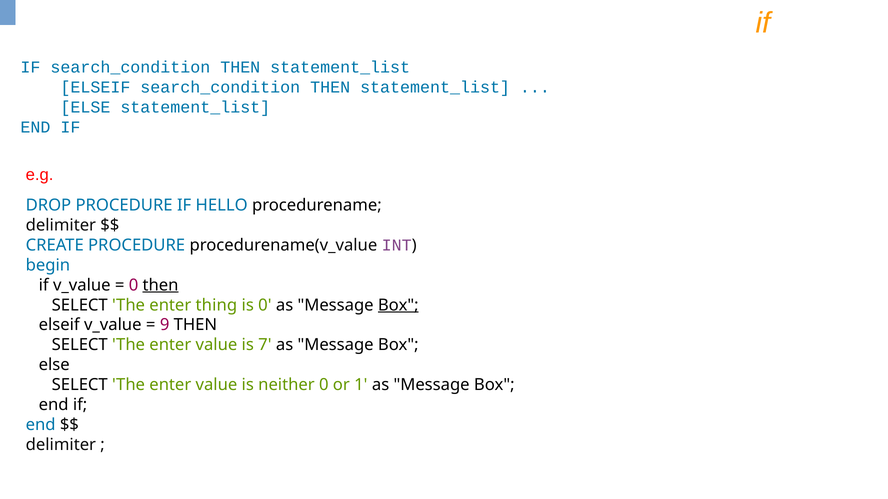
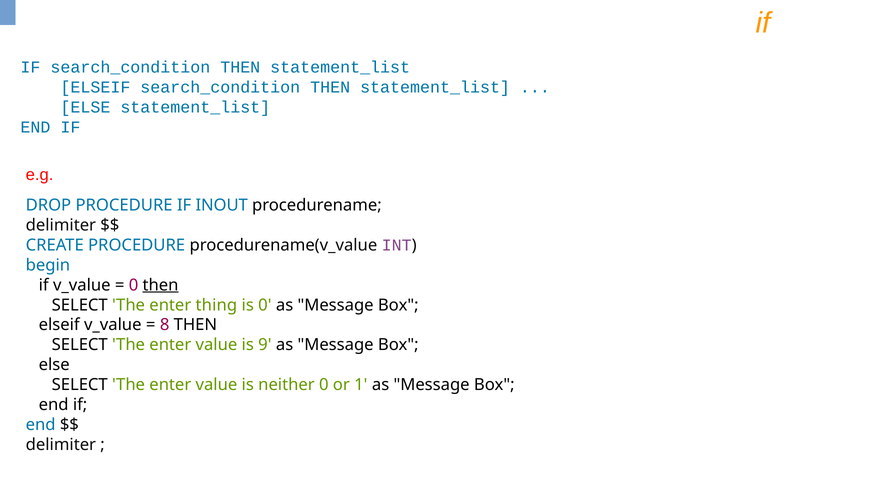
HELLO: HELLO -> INOUT (222, 205)
Box underline: present -> none (398, 305)
9: 9 -> 8 (165, 325)
7: 7 -> 9 (265, 345)
